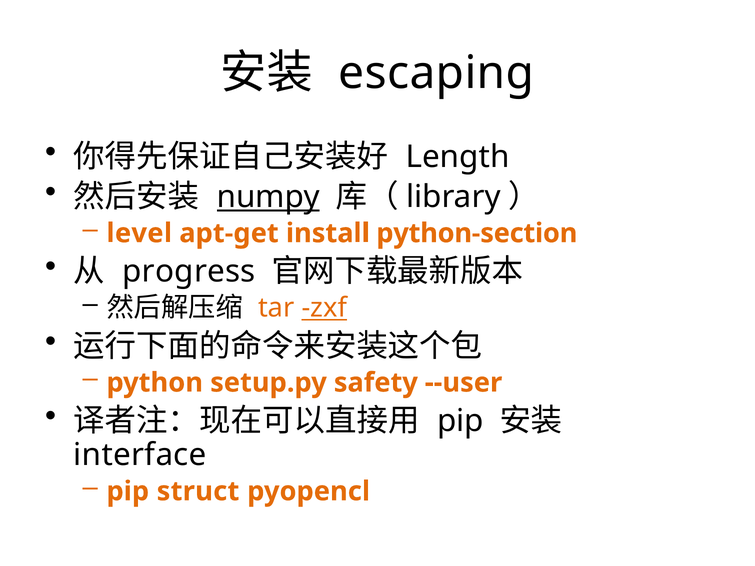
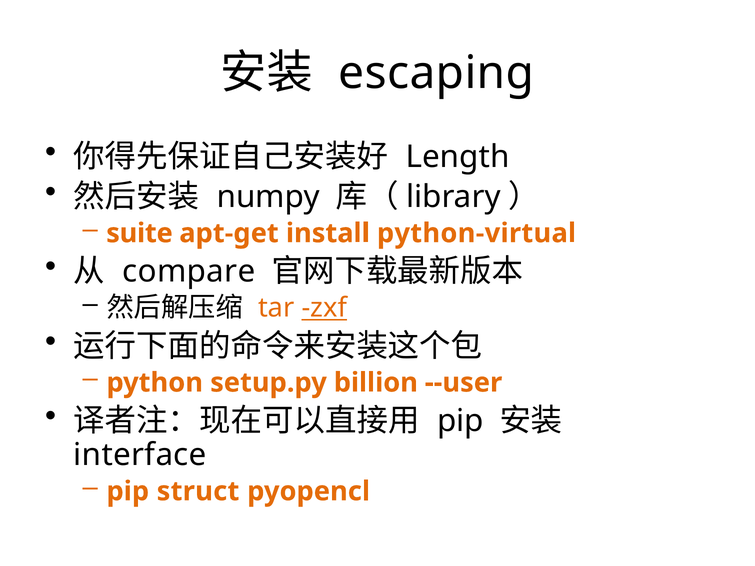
numpy underline: present -> none (268, 197)
level: level -> suite (139, 233)
python-section: python-section -> python-virtual (477, 233)
progress: progress -> compare (189, 272)
safety: safety -> billion (376, 383)
